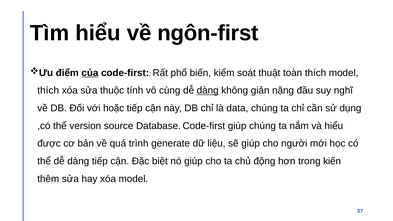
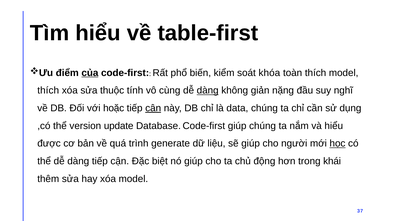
ngôn-first: ngôn-first -> table-first (208, 33)
thuật: thuật -> khóa (269, 73)
cận underline: none -> present (153, 108)
source: source -> update (119, 126)
học underline: none -> present (337, 144)
kiến: kiến -> khái (332, 161)
